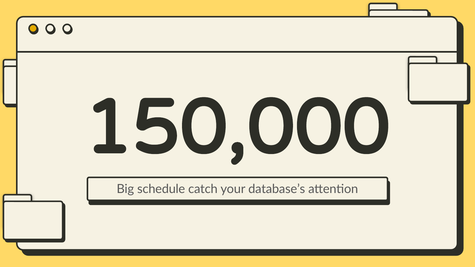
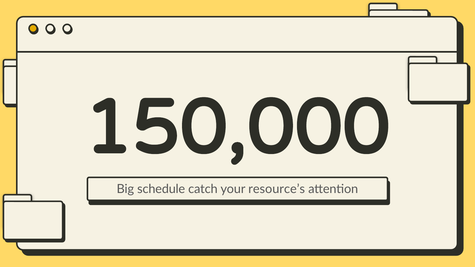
database’s: database’s -> resource’s (277, 189)
